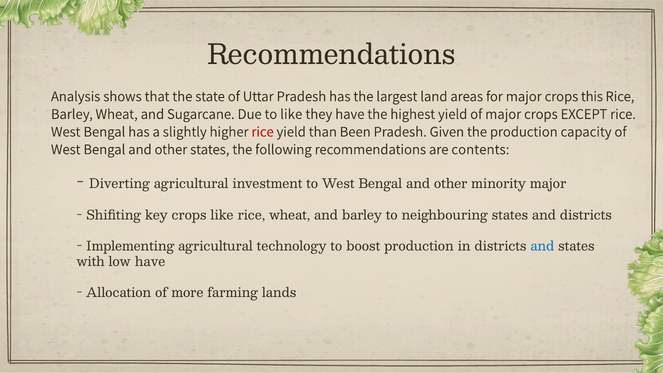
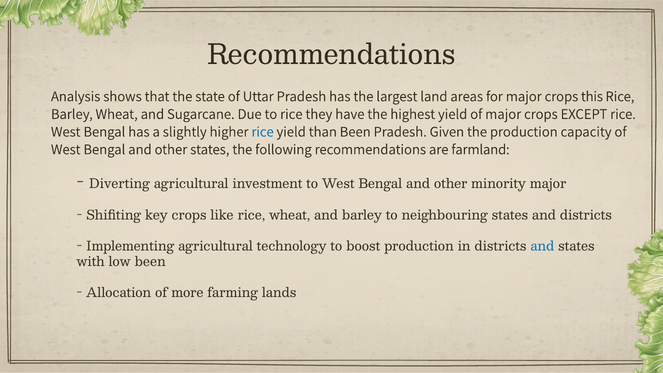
to like: like -> rice (291, 114)
rice colour: red -> blue (263, 132)
contents: contents -> farmland (480, 149)
low have: have -> been (150, 262)
